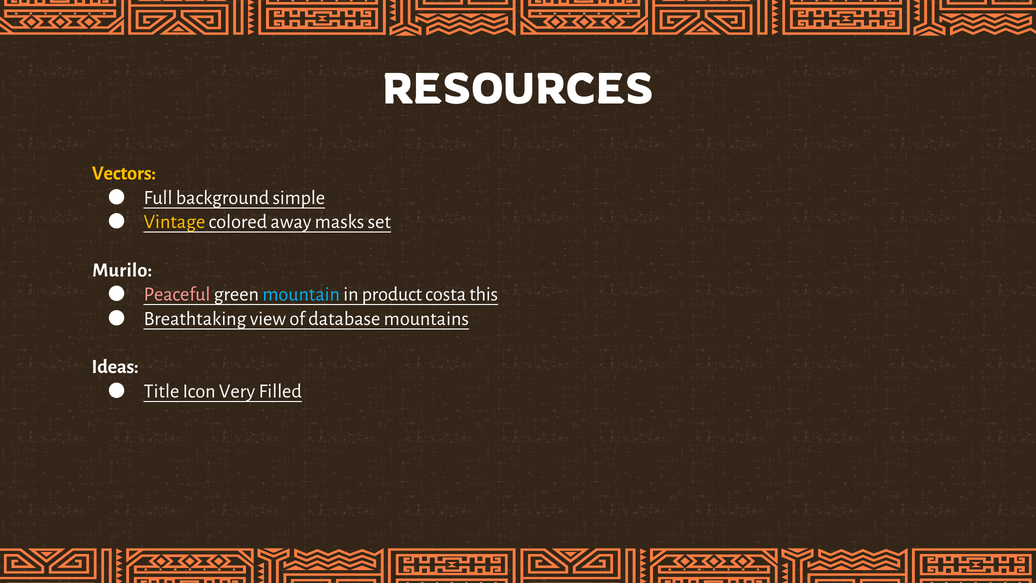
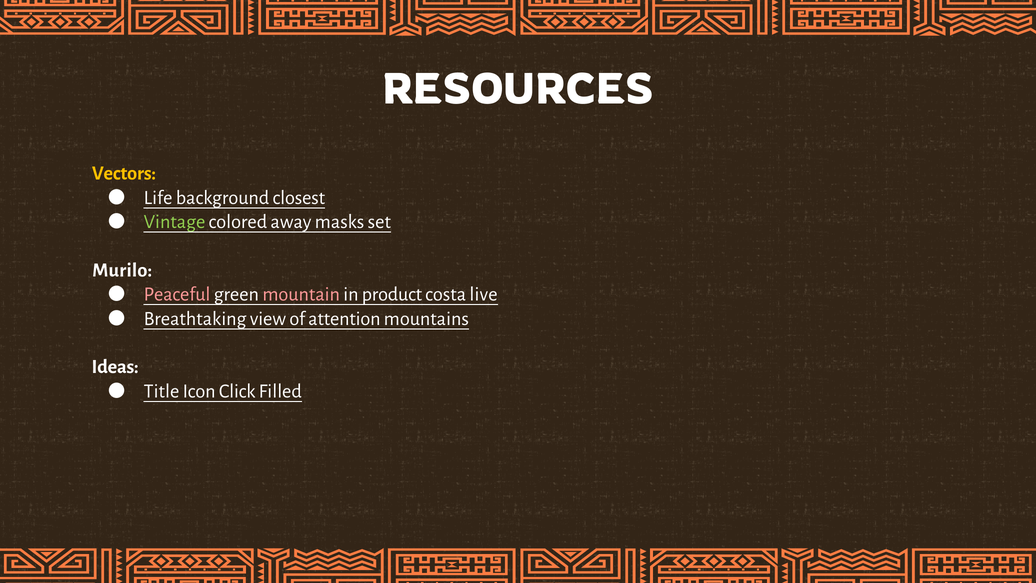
Full: Full -> Life (158, 197)
simple: simple -> closest (299, 197)
Vintage colour: yellow -> light green (175, 222)
mountain colour: light blue -> pink (301, 294)
this: this -> live (484, 294)
database: database -> attention (344, 318)
Very: Very -> Click (237, 391)
